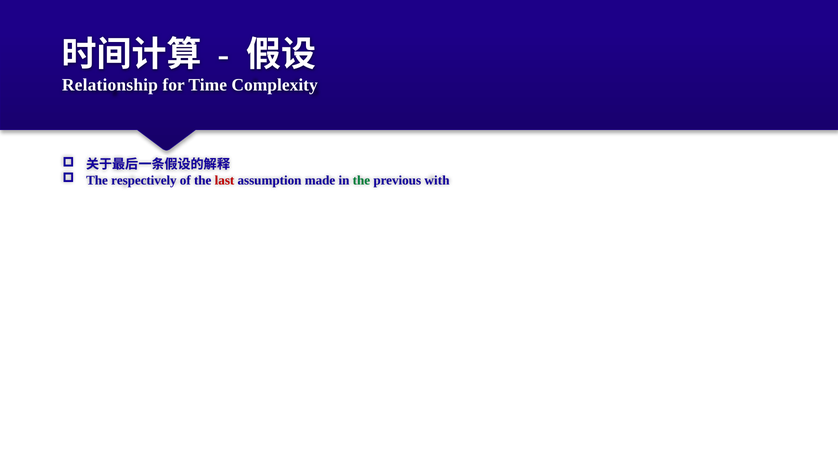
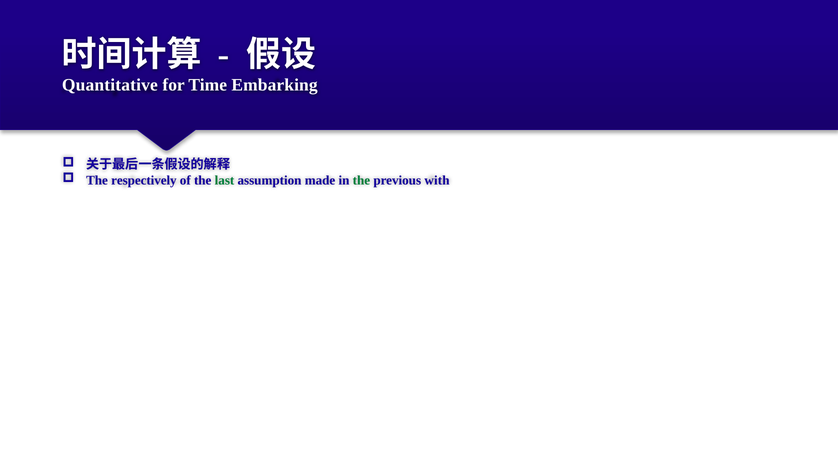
Relationship: Relationship -> Quantitative (110, 85)
Complexity: Complexity -> Embarking (275, 85)
last colour: red -> green (225, 180)
